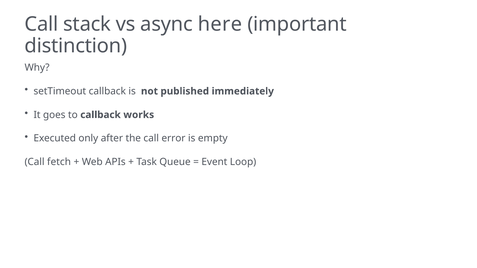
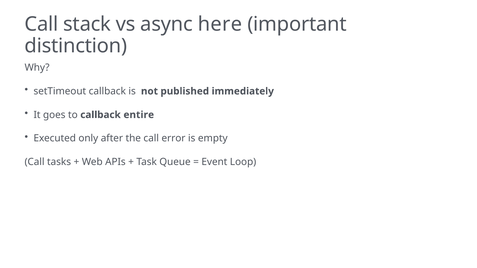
works: works -> entire (139, 115)
fetch: fetch -> tasks (59, 162)
